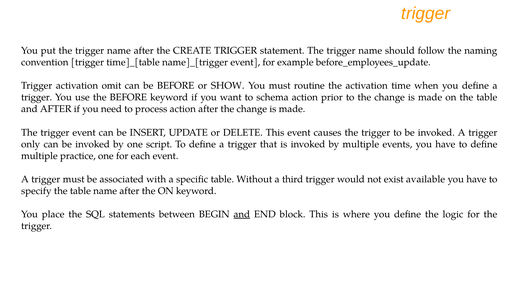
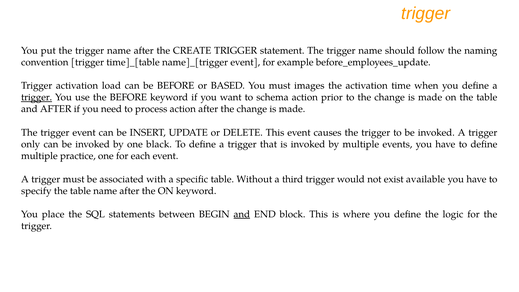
omit: omit -> load (111, 86)
SHOW: SHOW -> BASED (228, 86)
routine: routine -> images (309, 86)
trigger underline: none -> present (37, 97)
script: script -> black (159, 144)
